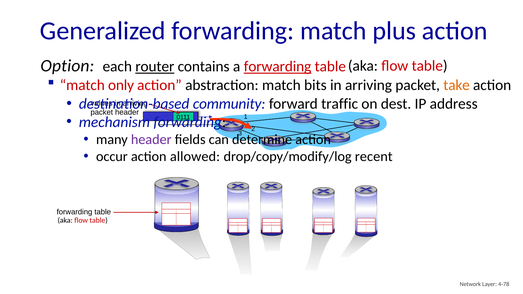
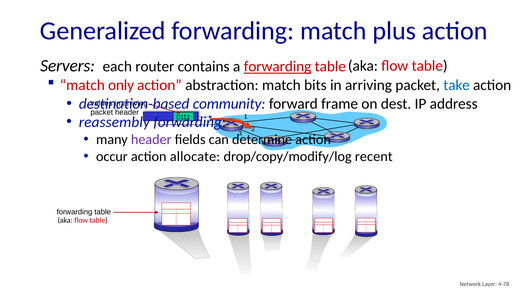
Option: Option -> Servers (68, 66)
router underline: present -> none (155, 67)
take colour: orange -> blue (457, 85)
traffic: traffic -> frame (340, 104)
mechanism: mechanism -> reassembly (114, 122)
allowed: allowed -> allocate (195, 157)
